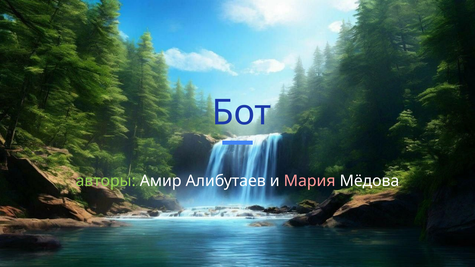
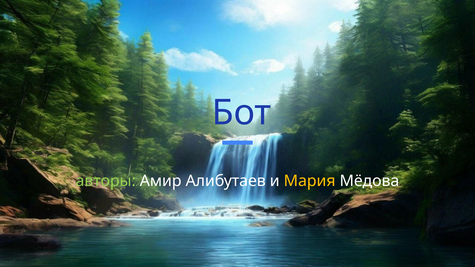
Мария colour: pink -> yellow (310, 181)
